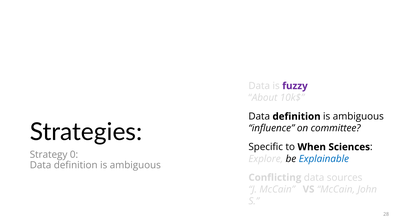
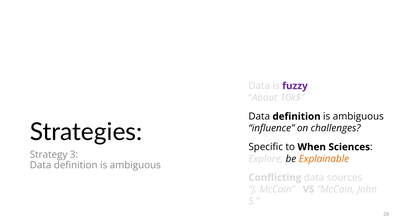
committee: committee -> challenges (336, 128)
0: 0 -> 3 (74, 155)
Explainable colour: blue -> orange (324, 159)
